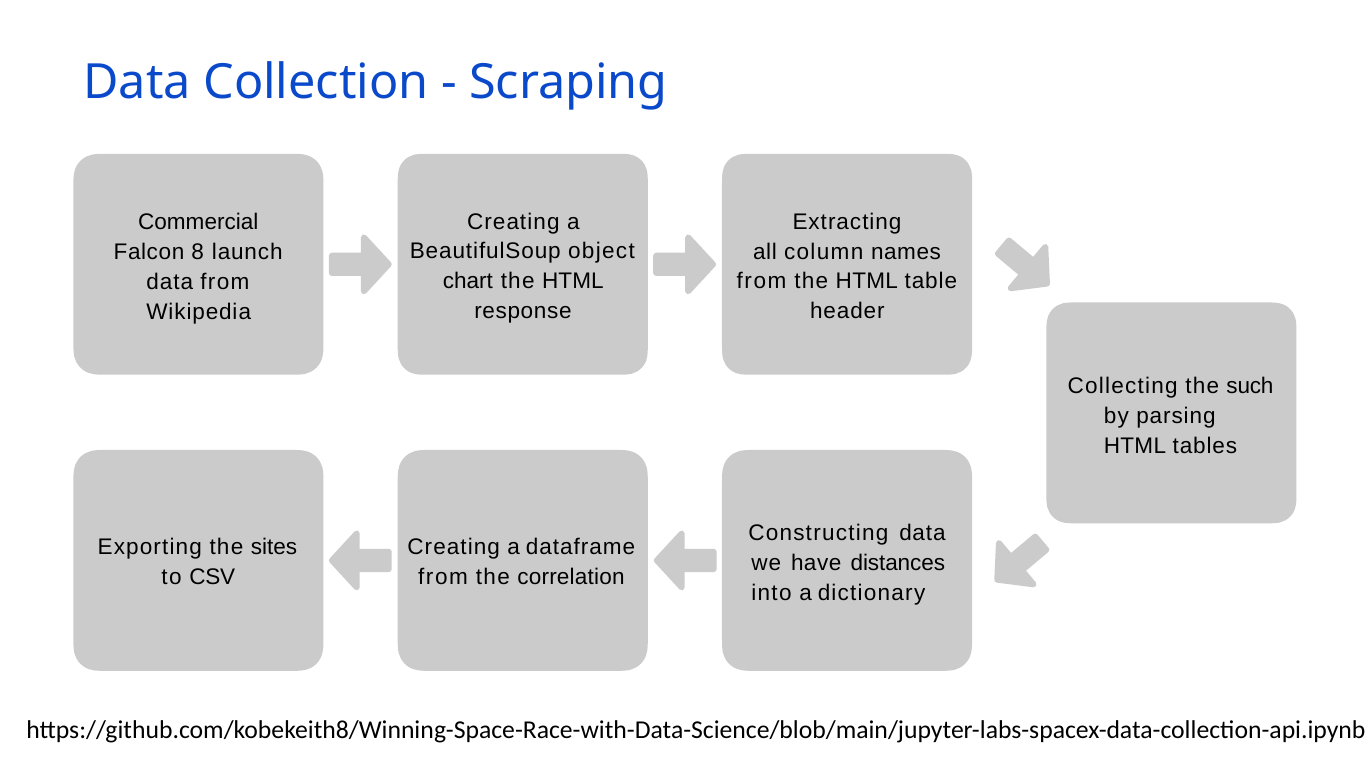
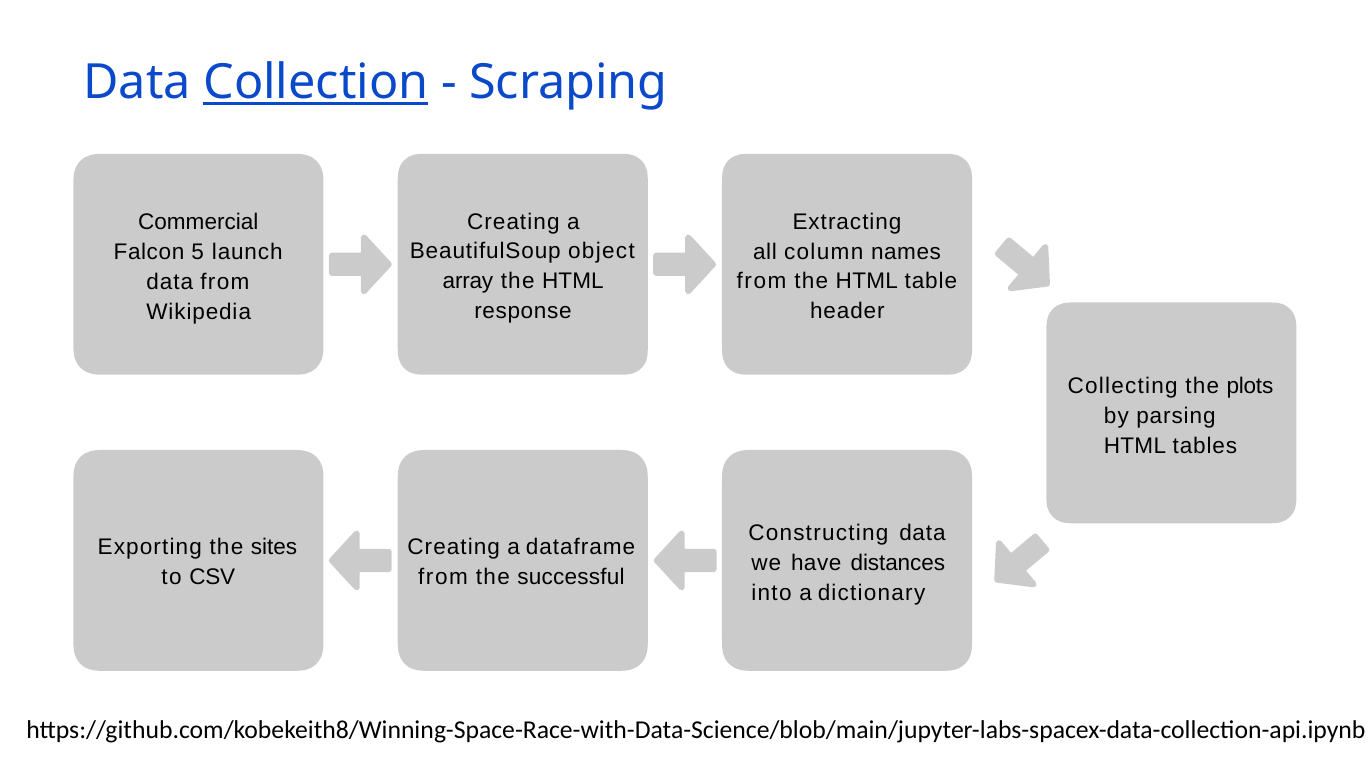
Collection underline: none -> present (316, 82)
8: 8 -> 5 (198, 252)
chart: chart -> array (468, 281)
such: such -> plots (1250, 386)
correlation: correlation -> successful (571, 577)
